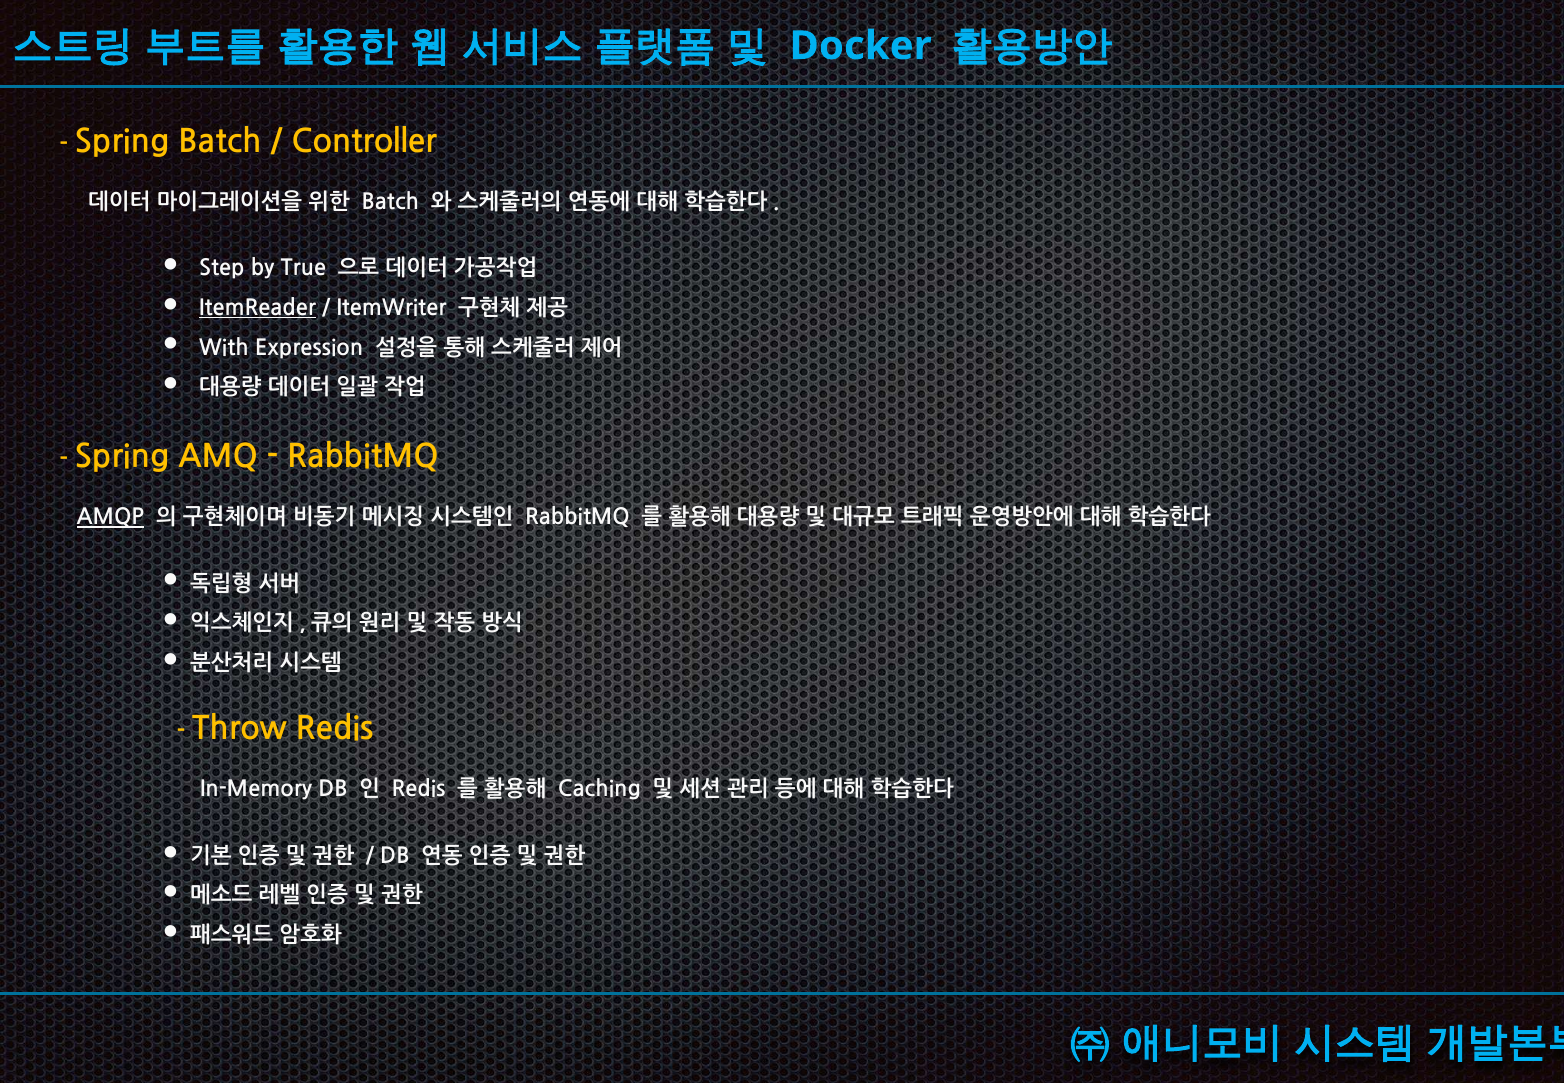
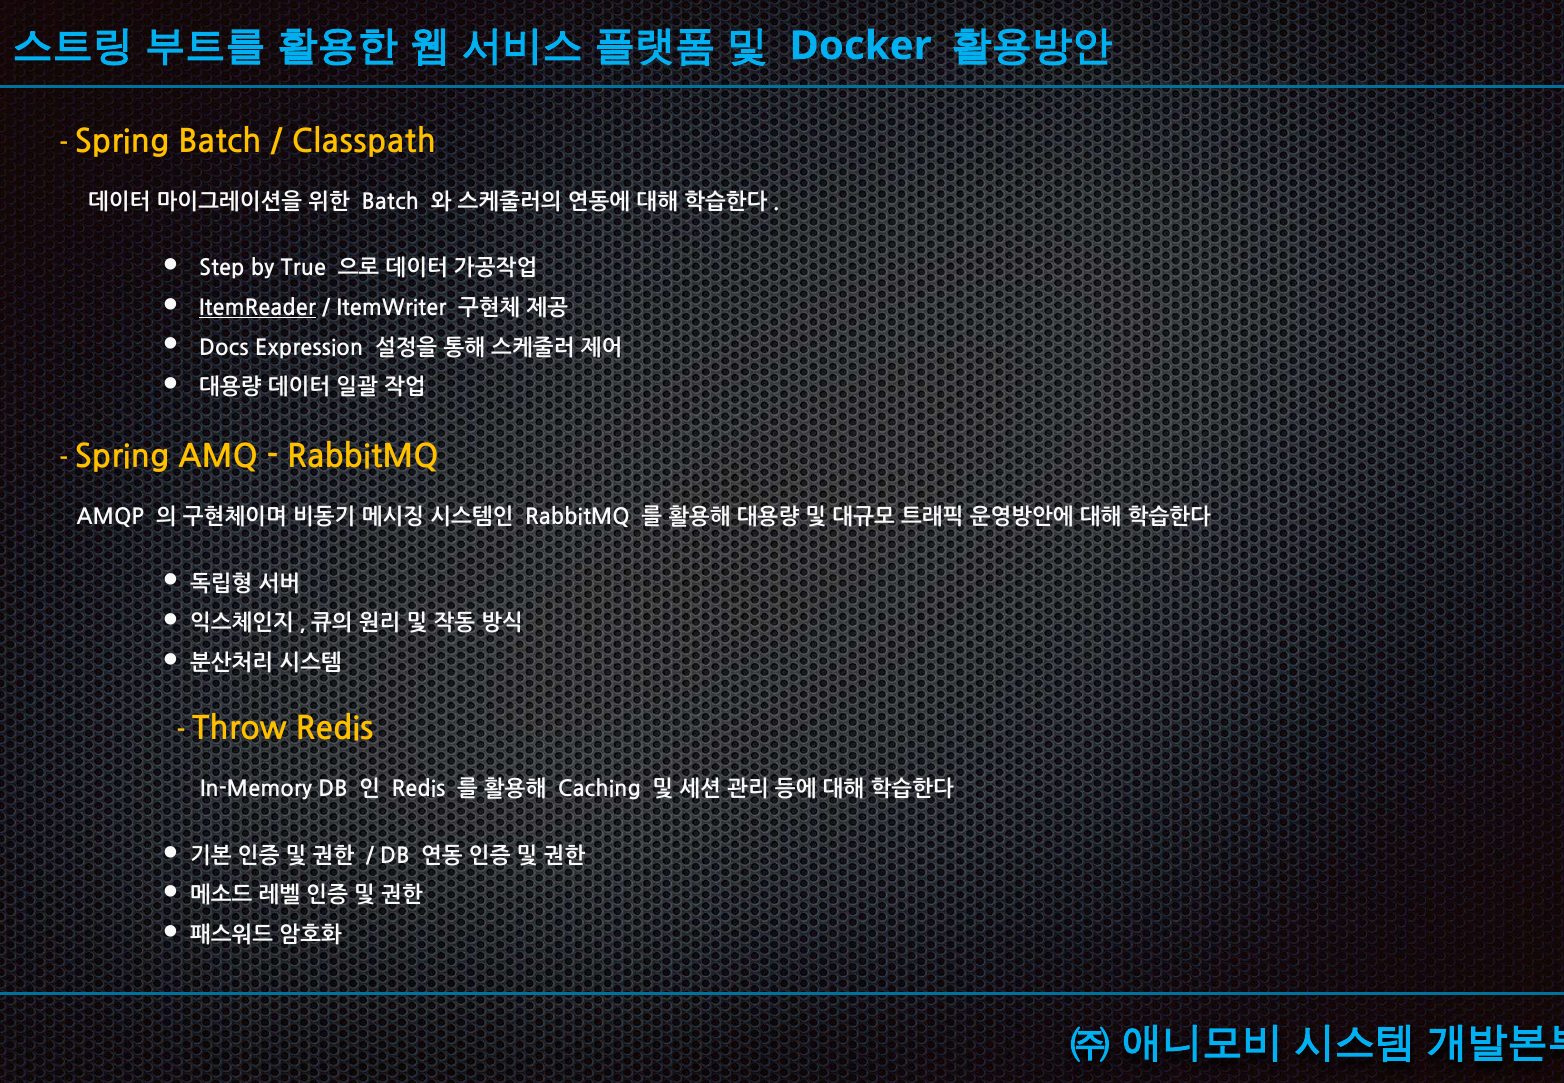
Controller: Controller -> Classpath (364, 141)
With: With -> Docs (224, 348)
AMQP underline: present -> none (110, 517)
